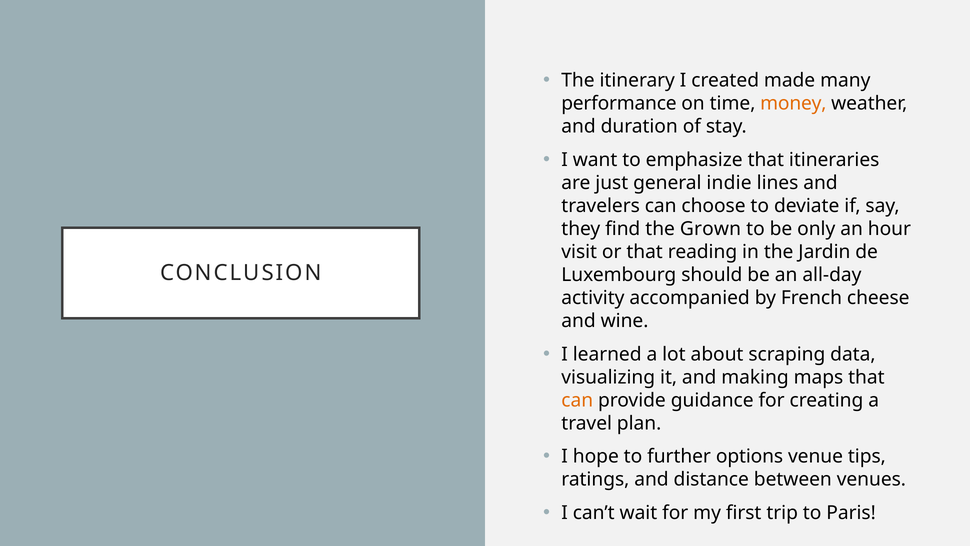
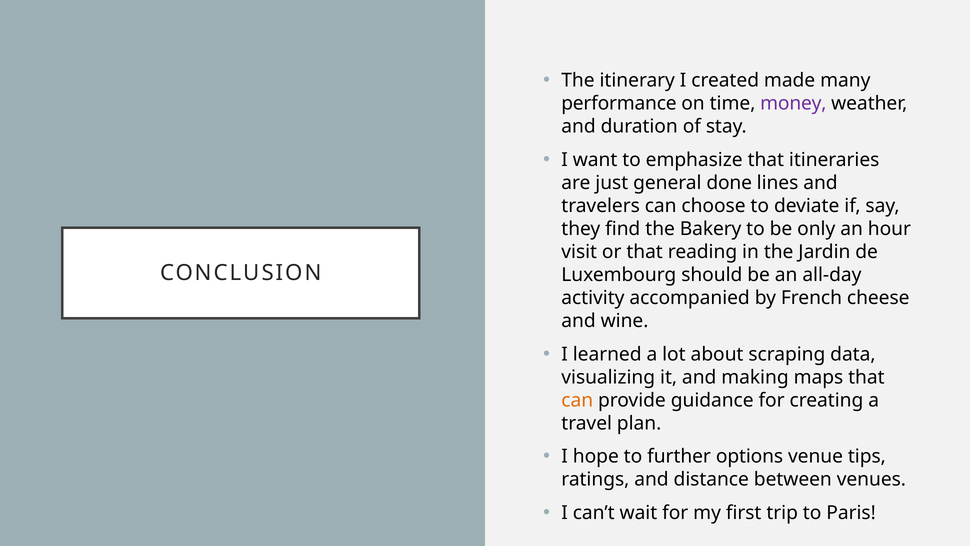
money colour: orange -> purple (793, 104)
indie: indie -> done (729, 183)
Grown: Grown -> Bakery (711, 229)
